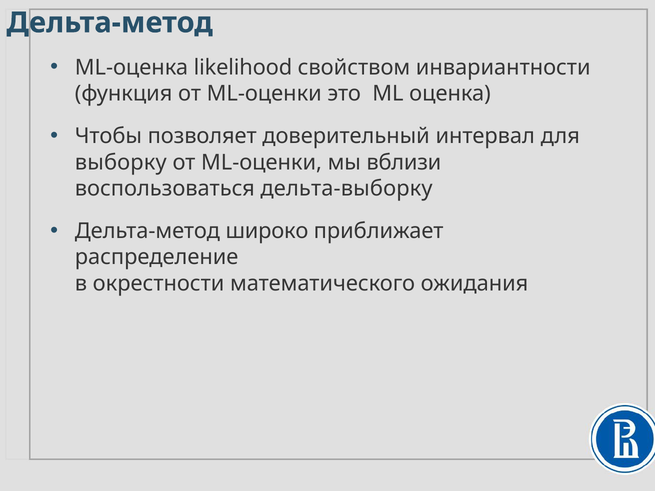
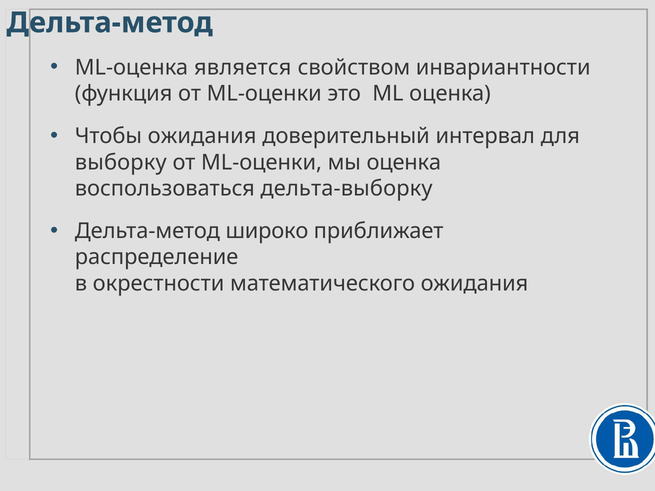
likelihood: likelihood -> является (243, 67)
Чтобы позволяет: позволяет -> ожидания (202, 136)
мы вблизи: вблизи -> оценка (404, 162)
